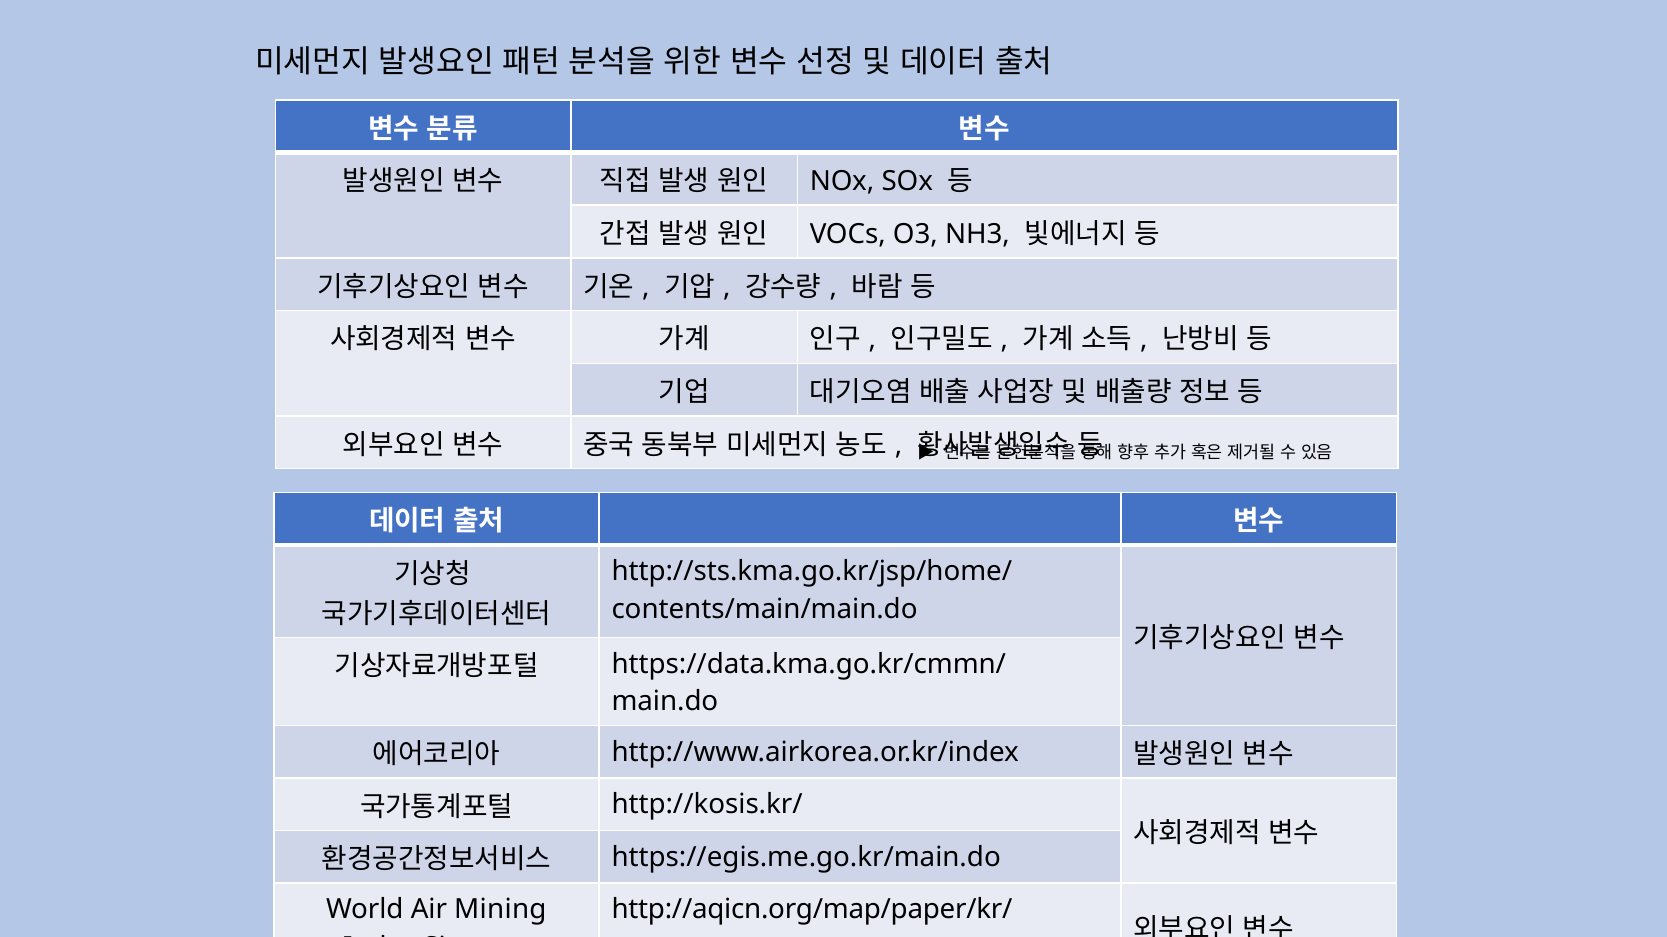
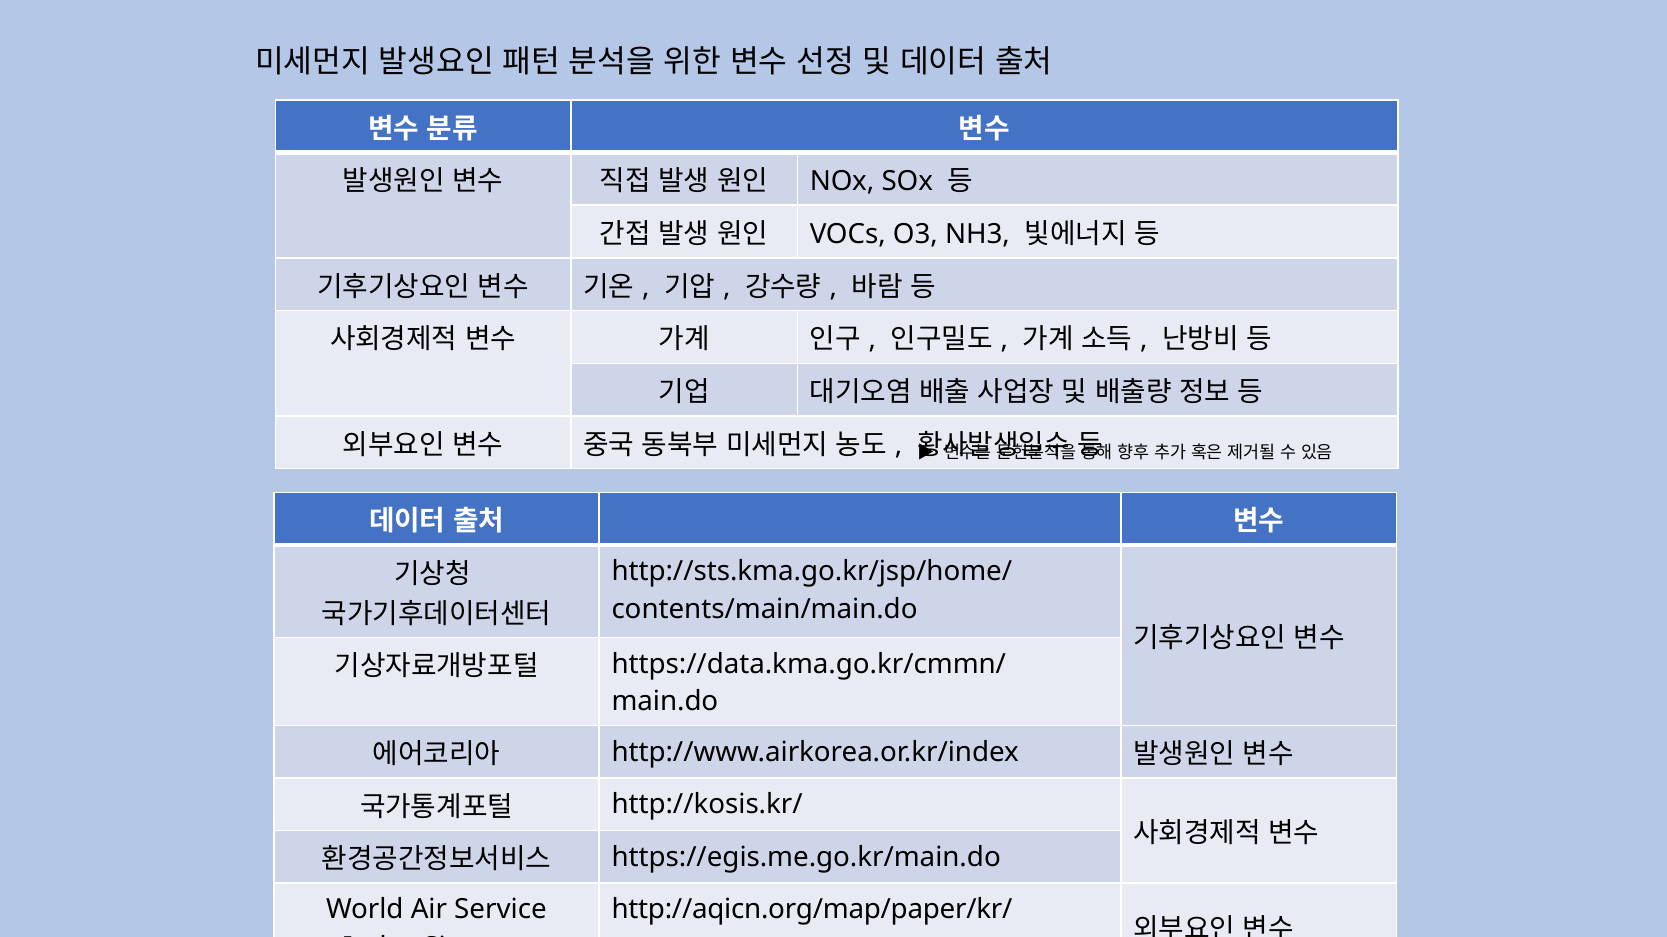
Mining: Mining -> Service (501, 910)
